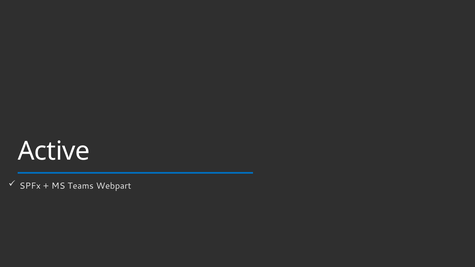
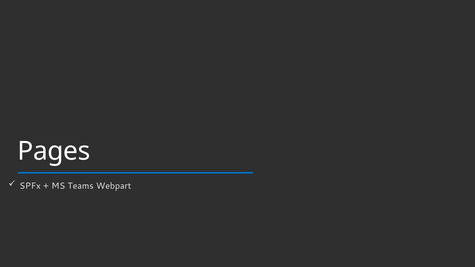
Active: Active -> Pages (54, 151)
